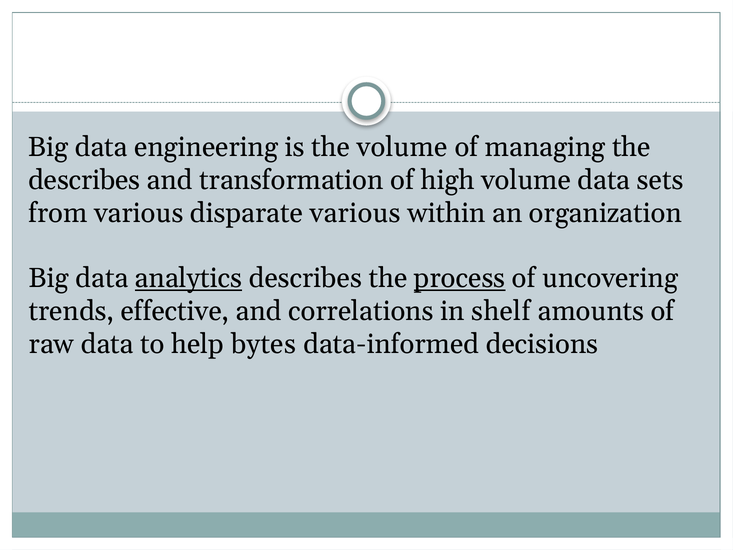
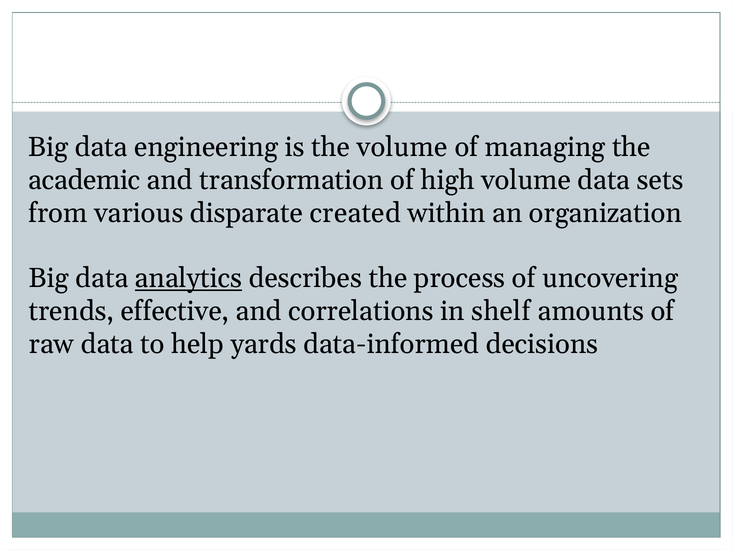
describes: describes -> academic (84, 180)
disparate various: various -> created (355, 213)
process underline: present -> none (460, 278)
bytes: bytes -> yards (264, 344)
